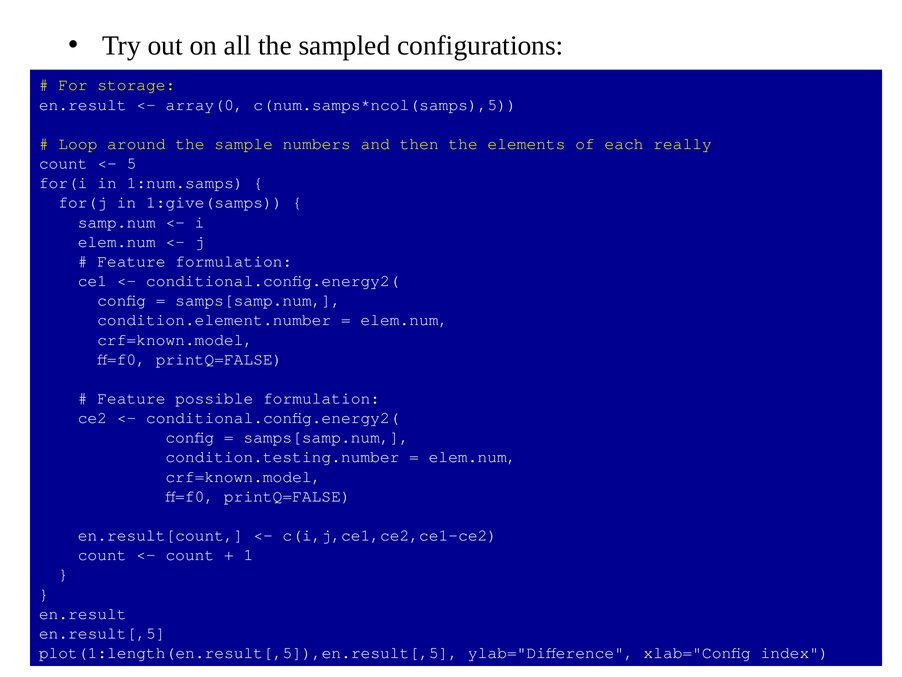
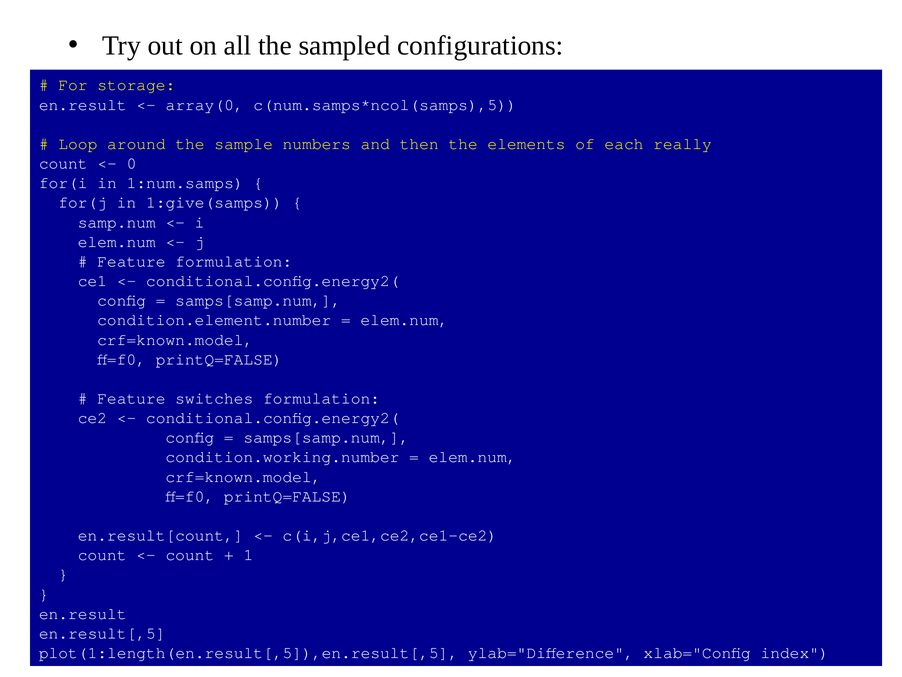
5: 5 -> 0 (132, 163)
possible: possible -> switches (214, 398)
condition.testing.number: condition.testing.number -> condition.working.number (282, 457)
